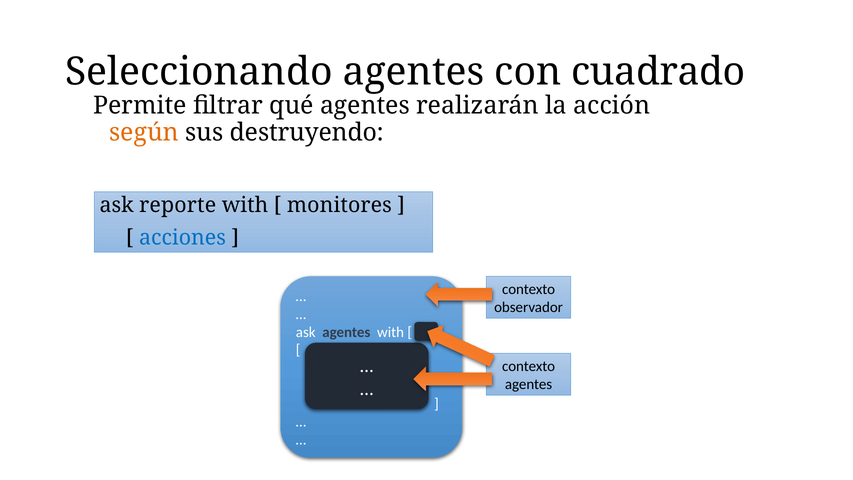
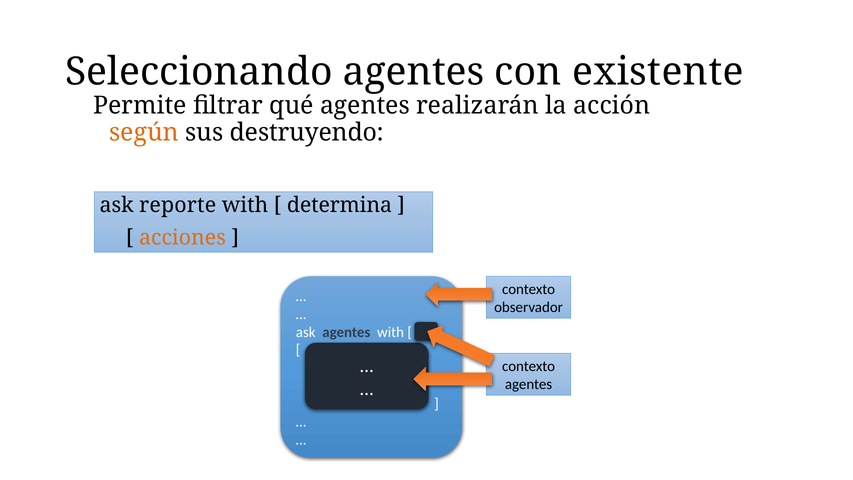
cuadrado: cuadrado -> existente (658, 72)
monitores: monitores -> determina (339, 205)
acciones colour: blue -> orange (182, 238)
